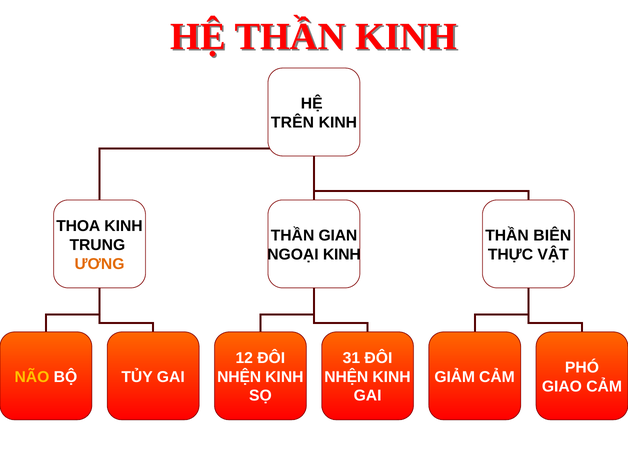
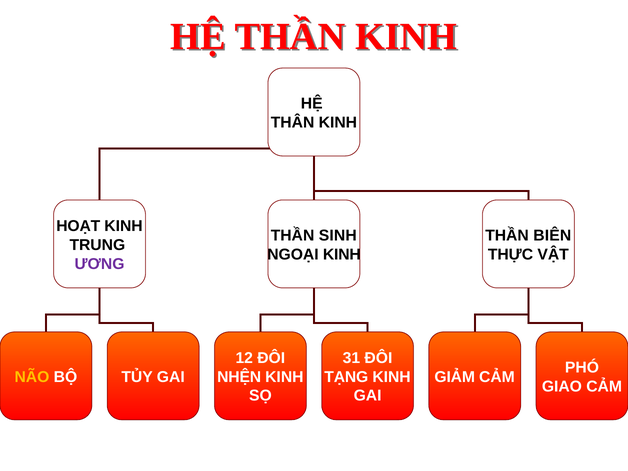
TRÊN: TRÊN -> THÂN (293, 122)
THOA: THOA -> HOẠT (78, 226)
GIAN: GIAN -> SINH (338, 236)
ƯƠNG colour: orange -> purple (100, 264)
NHỆN: NHỆN -> TẠNG (346, 377)
